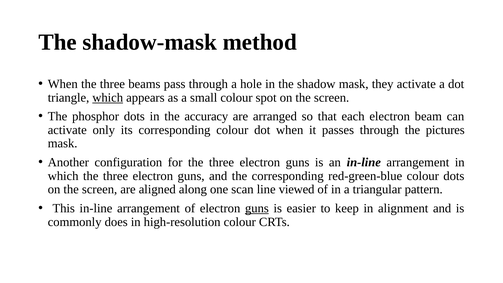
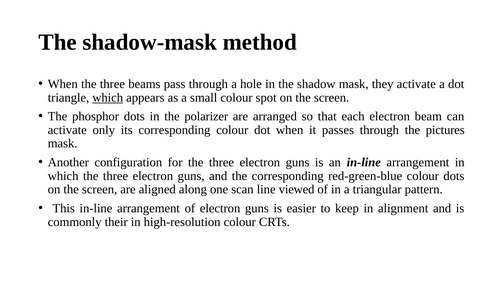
accuracy: accuracy -> polarizer (206, 116)
guns underline: present -> none (257, 208)
does: does -> their (116, 222)
